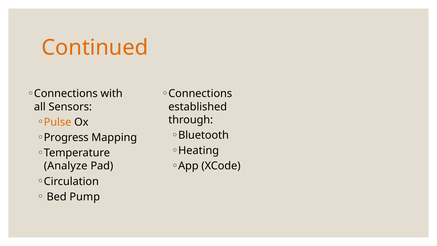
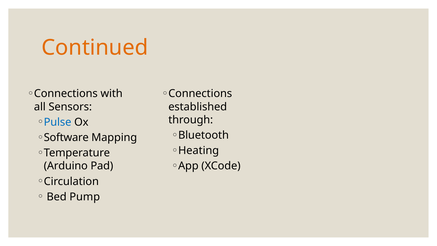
Pulse colour: orange -> blue (58, 122)
Progress: Progress -> Software (66, 137)
Analyze: Analyze -> Arduino (66, 166)
